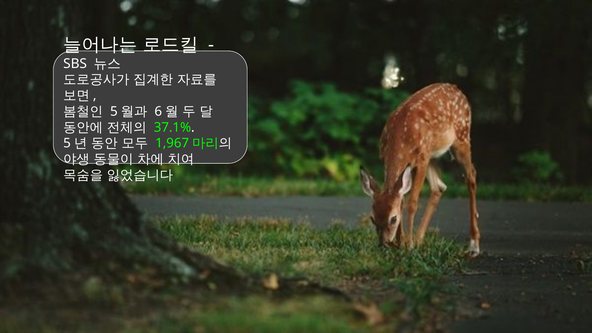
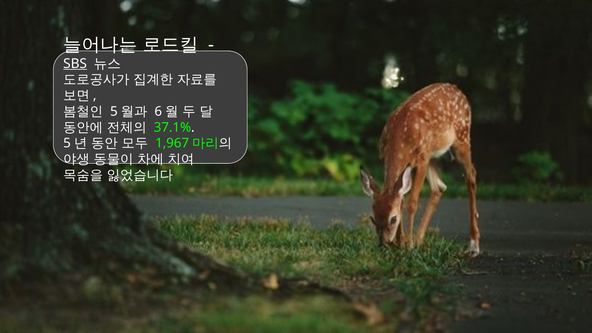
SBS underline: none -> present (75, 64)
